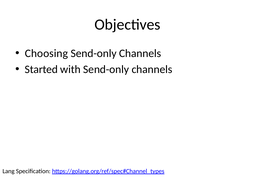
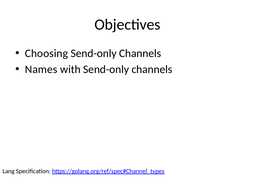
Started: Started -> Names (41, 69)
